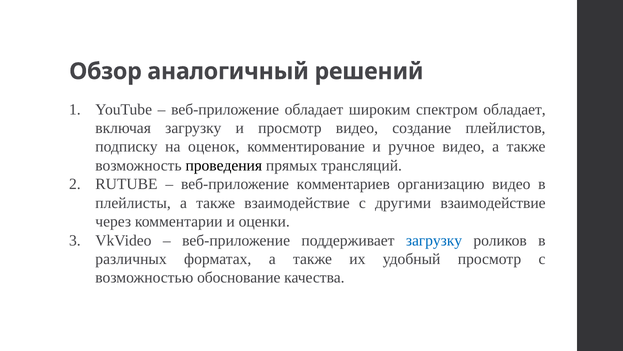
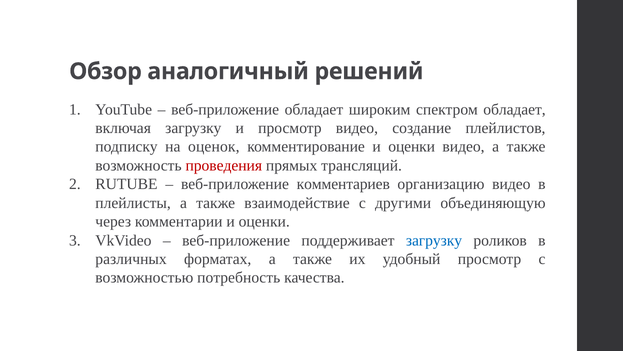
комментирование и ручное: ручное -> оценки (412, 147)
проведения colour: black -> red (224, 165)
другими взаимодействие: взаимодействие -> объединяющую (493, 203)
обоснование: обоснование -> потребность (239, 277)
